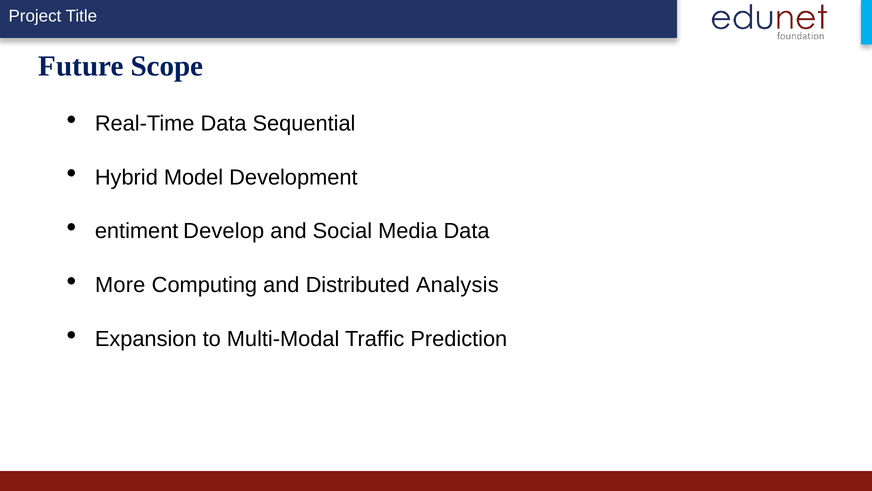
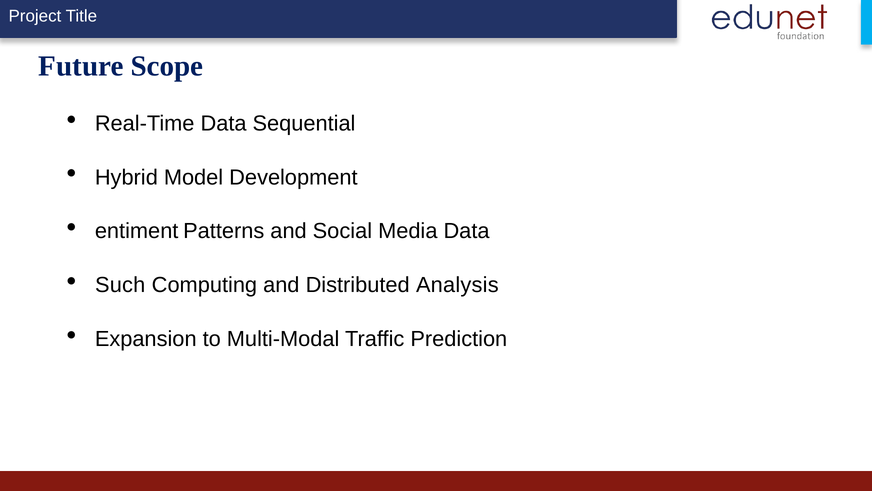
Develop: Develop -> Patterns (224, 231)
More: More -> Such (120, 285)
